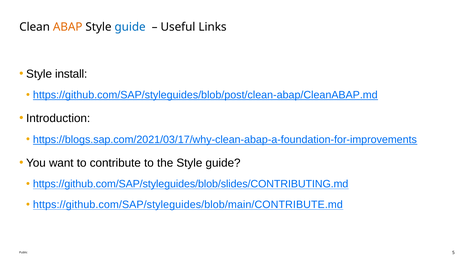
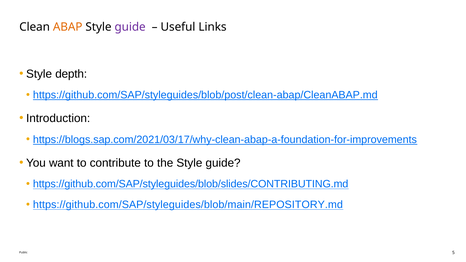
guide colour: blue -> purple (130, 27)
install: install -> depth (71, 74)
https://github.com/SAP/styleguides/blob/main/CONTRIBUTE.md: https://github.com/SAP/styleguides/blob/main/CONTRIBUTE.md -> https://github.com/SAP/styleguides/blob/main/REPOSITORY.md (188, 205)
